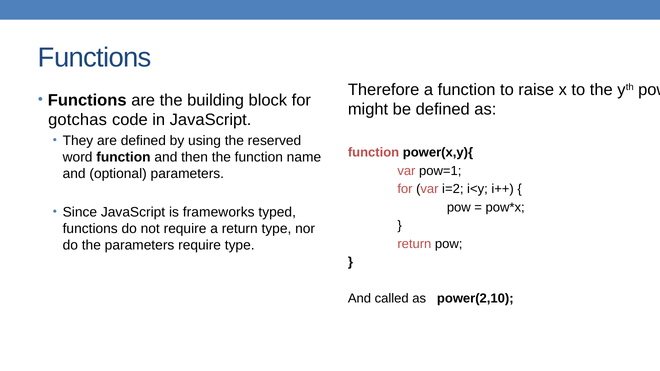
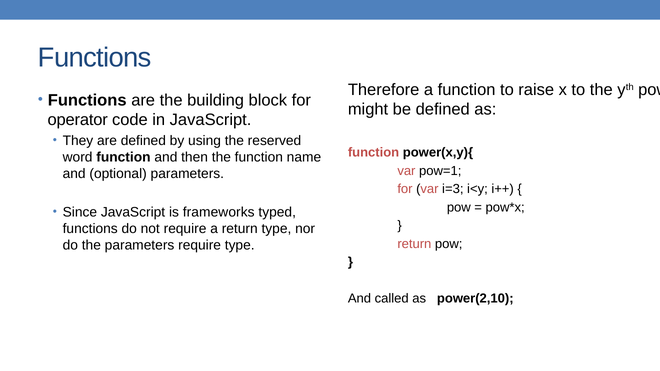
gotchas: gotchas -> operator (78, 120)
i=2: i=2 -> i=3 (453, 189)
